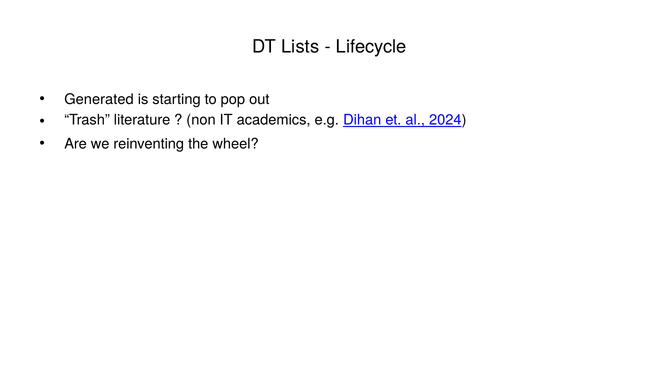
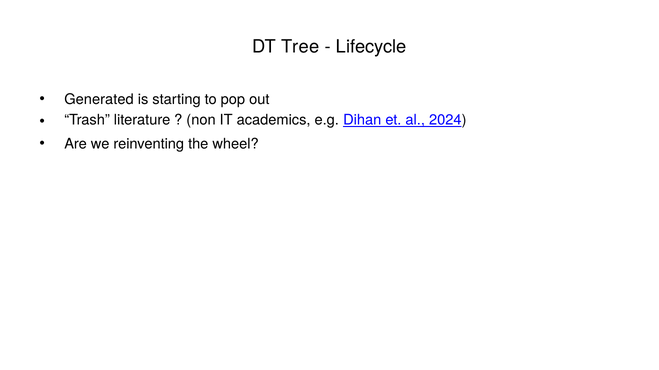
Lists: Lists -> Tree (300, 47)
